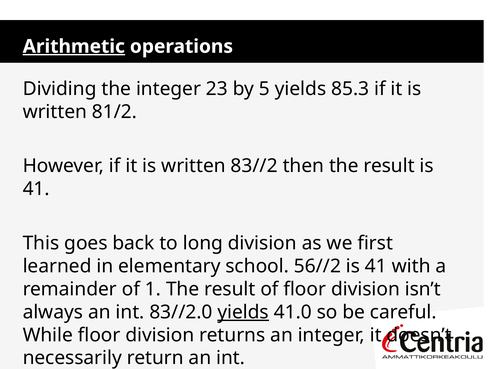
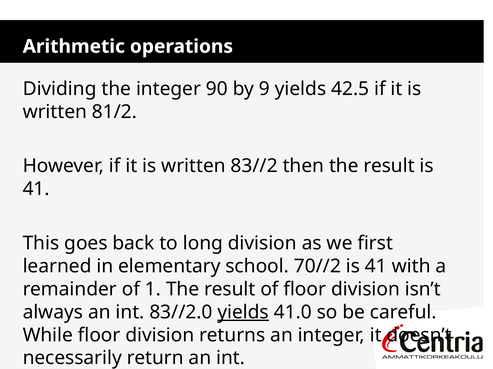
Arithmetic underline: present -> none (74, 47)
23: 23 -> 90 (217, 89)
5: 5 -> 9 (264, 89)
85.3: 85.3 -> 42.5 (350, 89)
56//2: 56//2 -> 70//2 (317, 267)
